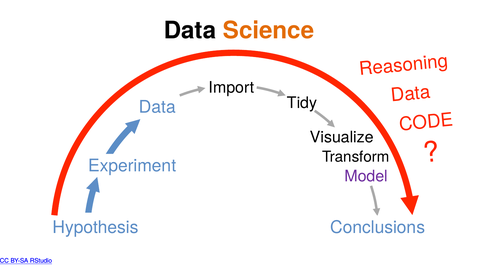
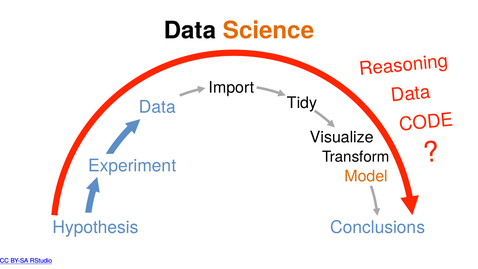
Model colour: purple -> orange (366, 176)
